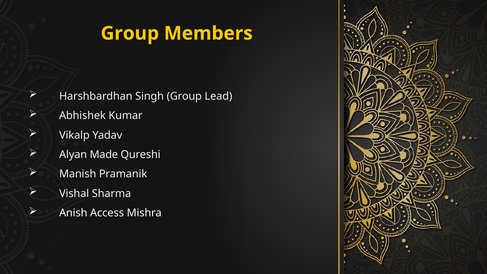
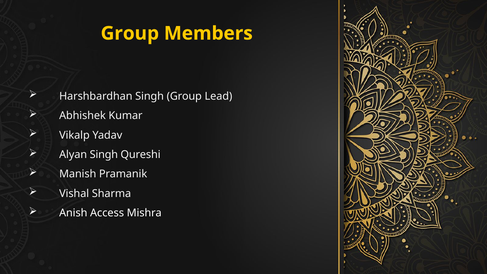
Alyan Made: Made -> Singh (104, 155)
